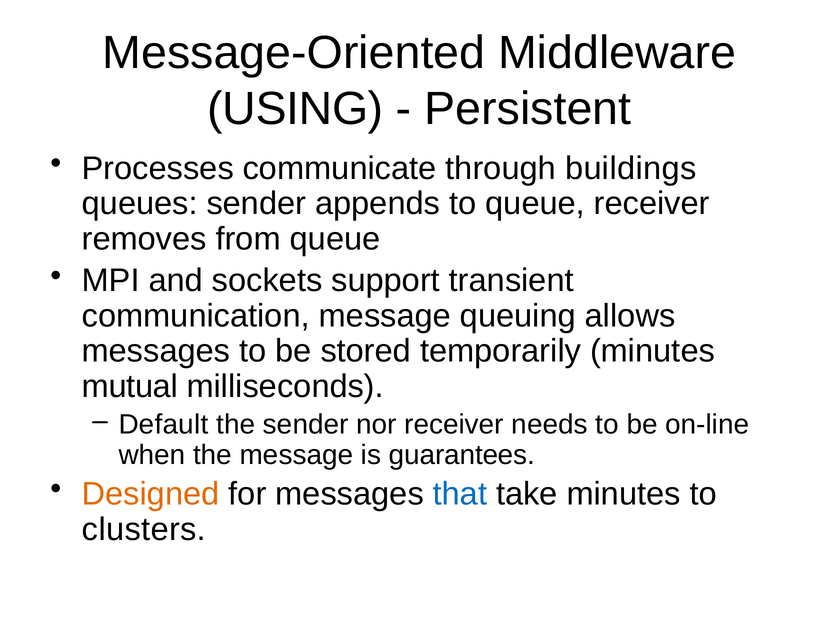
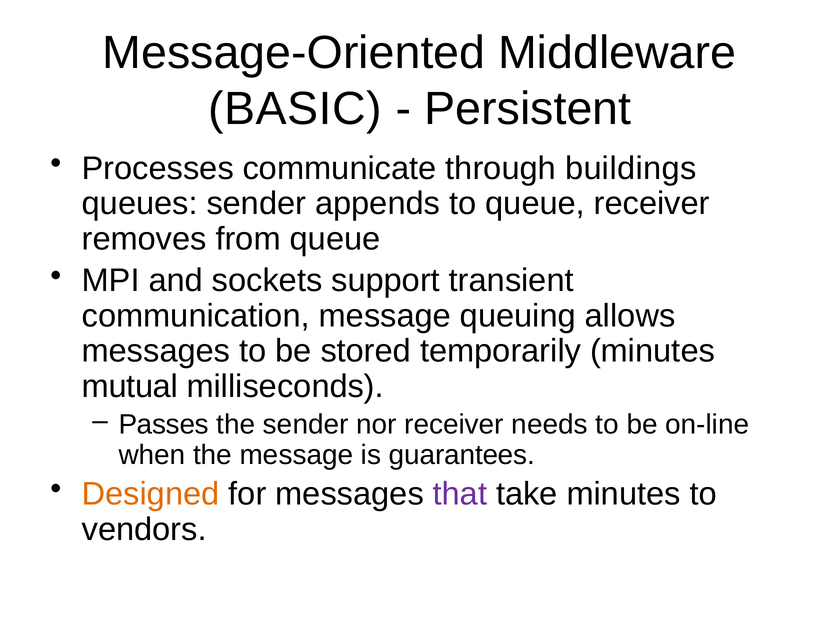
USING: USING -> BASIC (295, 109)
Default: Default -> Passes (164, 425)
that colour: blue -> purple (460, 494)
clusters: clusters -> vendors (144, 529)
